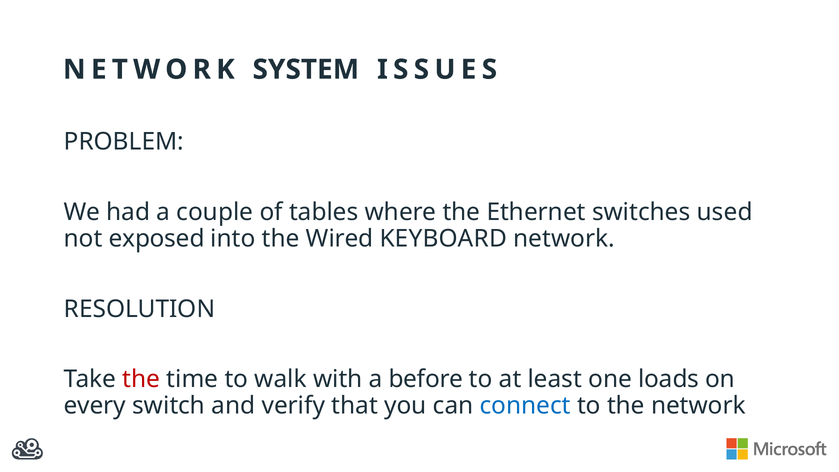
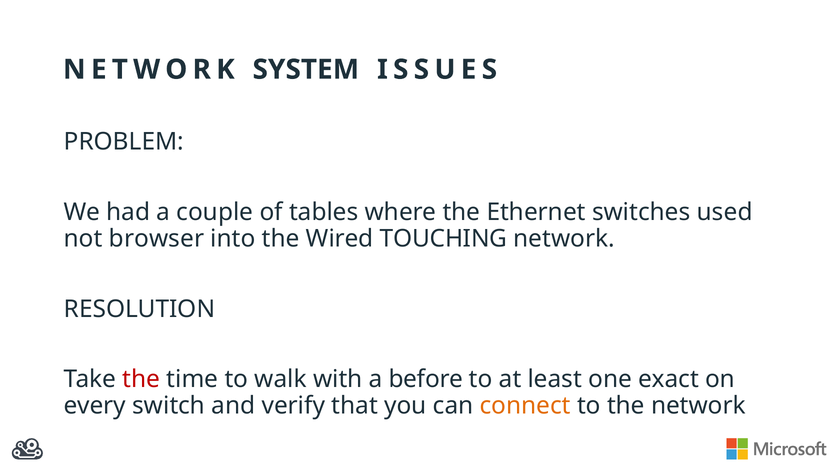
exposed: exposed -> browser (157, 239)
KEYBOARD: KEYBOARD -> TOUCHING (443, 239)
loads: loads -> exact (669, 379)
connect colour: blue -> orange (525, 406)
